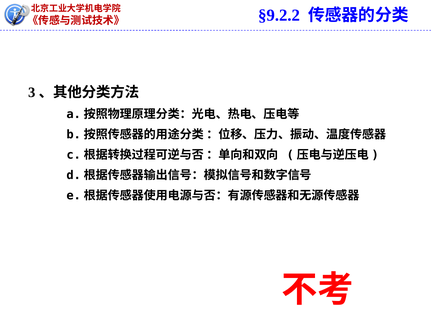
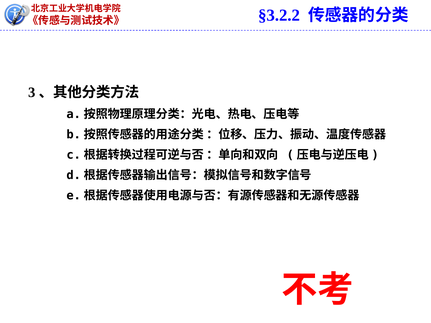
§9.2.2: §9.2.2 -> §3.2.2 (279, 15)
